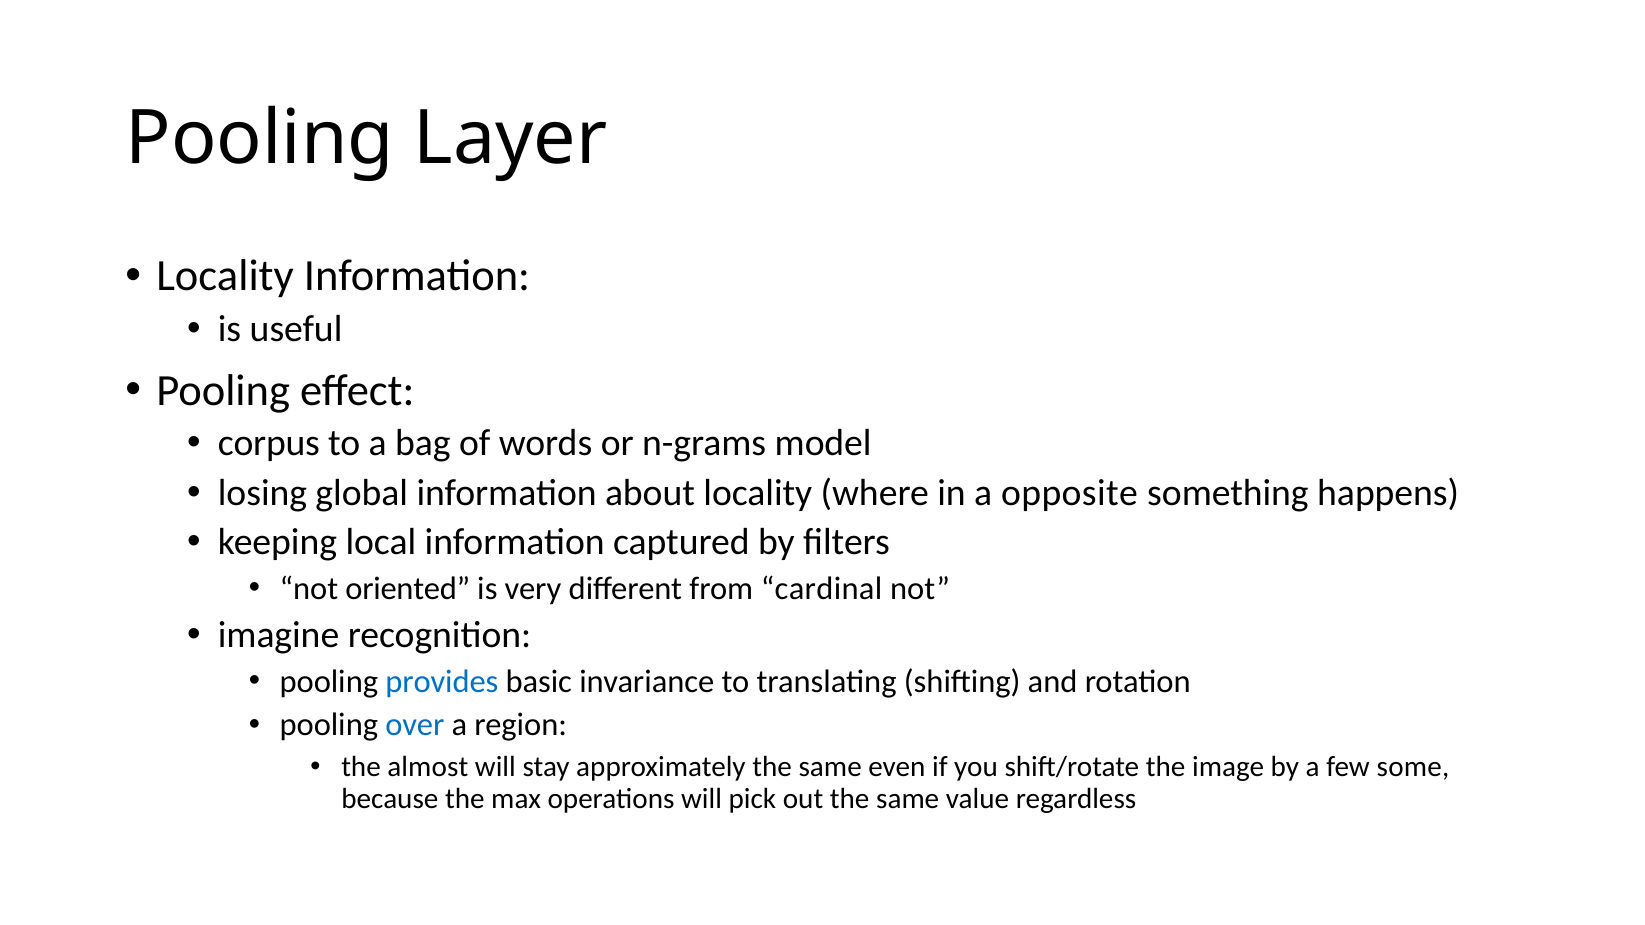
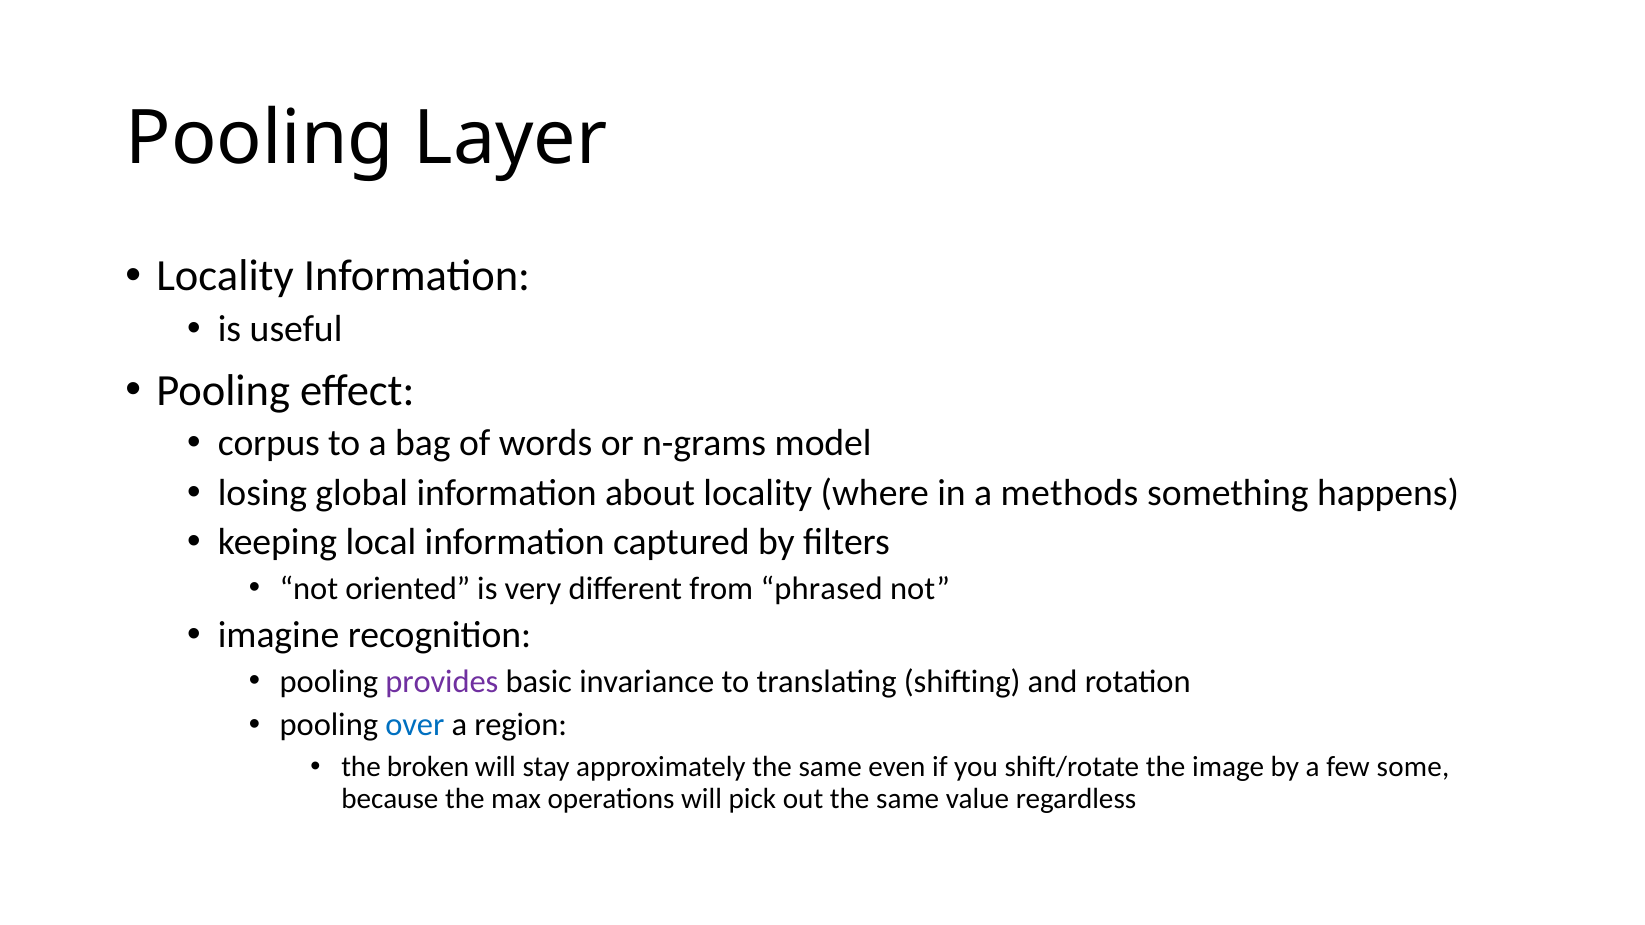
opposite: opposite -> methods (1069, 493)
cardinal: cardinal -> phrased (822, 589)
provides colour: blue -> purple (442, 682)
almost: almost -> broken (428, 767)
